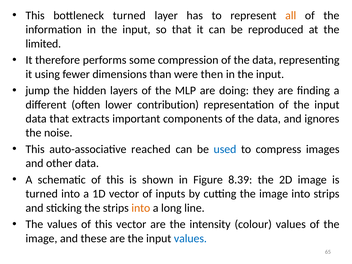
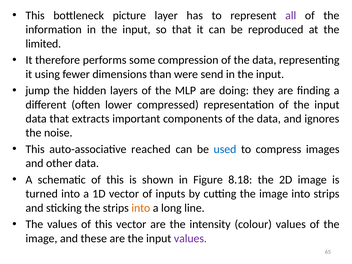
bottleneck turned: turned -> picture (129, 15)
all colour: orange -> purple (291, 15)
then: then -> send (212, 74)
contribution: contribution -> compressed (168, 105)
8.39: 8.39 -> 8.18 (240, 180)
values colour: blue -> purple (190, 238)
